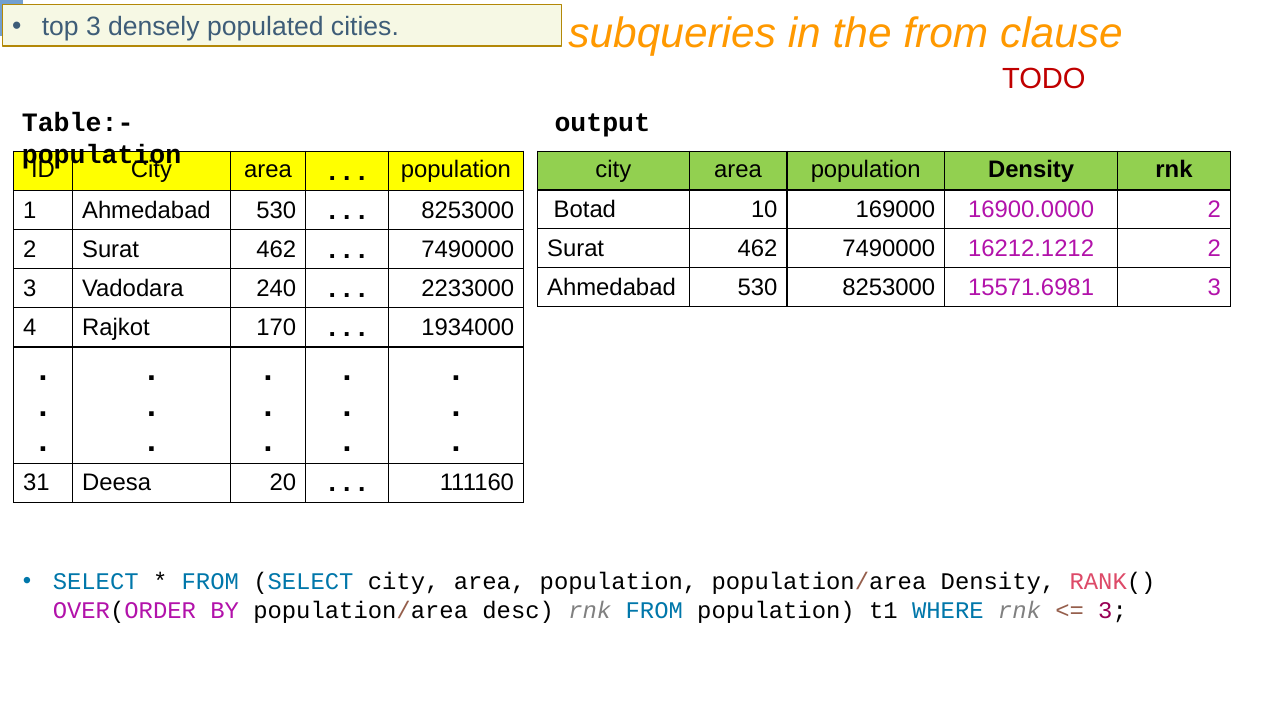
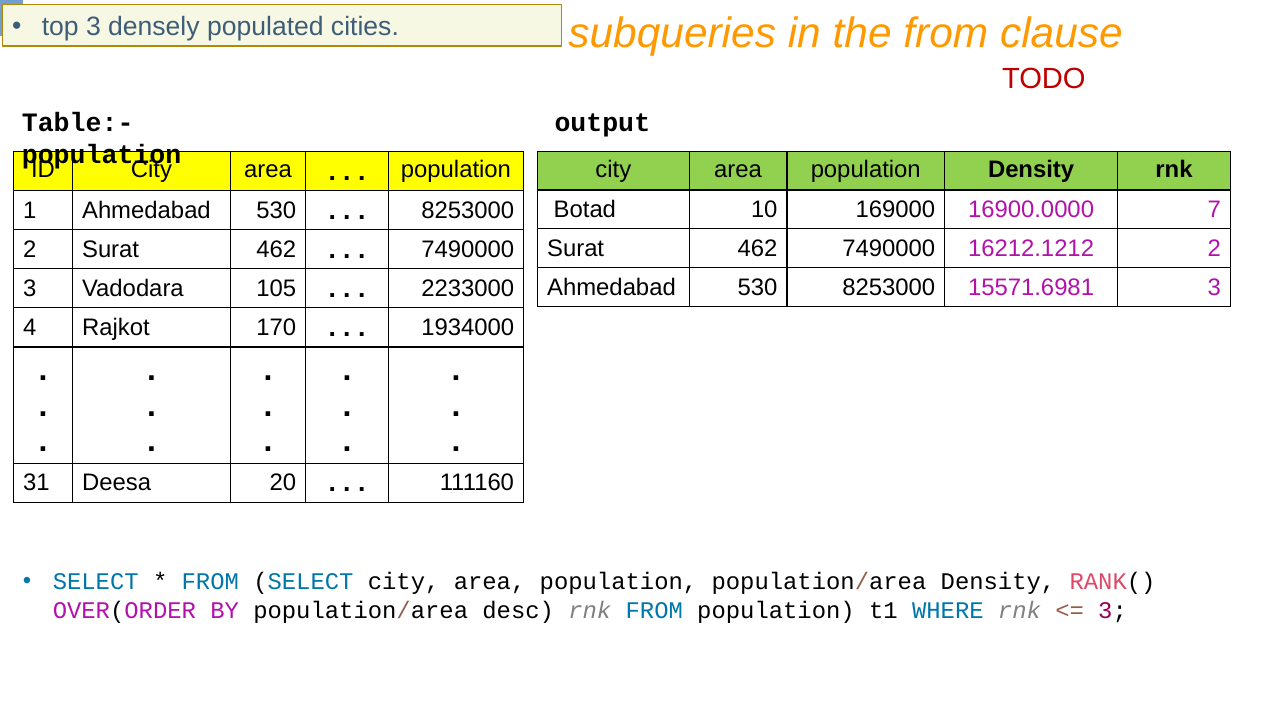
16900.0000 2: 2 -> 7 (1214, 210)
240: 240 -> 105 (276, 289)
